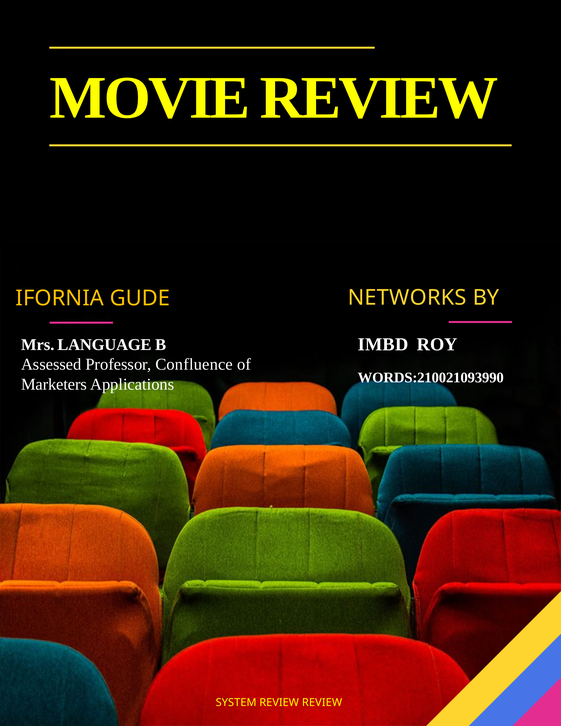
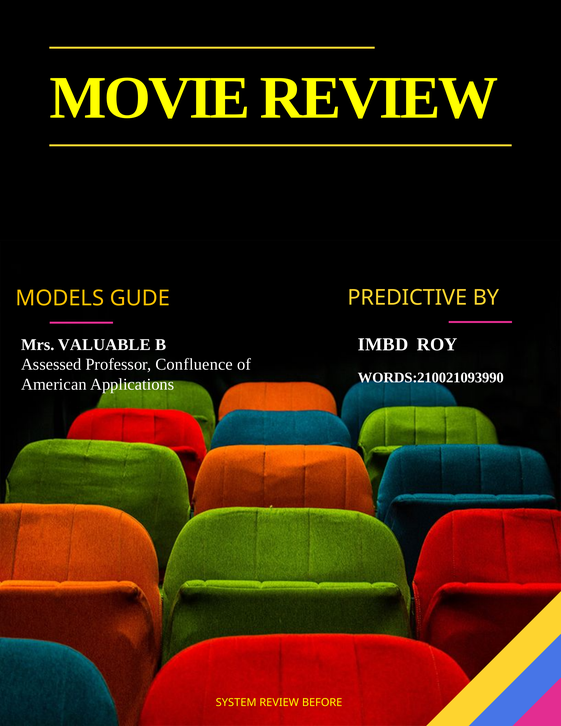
NETWORKS: NETWORKS -> PREDICTIVE (407, 297)
IFORNIA: IFORNIA -> MODELS (60, 298)
LANGUAGE: LANGUAGE -> VALUABLE (104, 345)
Marketers: Marketers -> American (54, 384)
REVIEW REVIEW: REVIEW -> BEFORE (322, 703)
